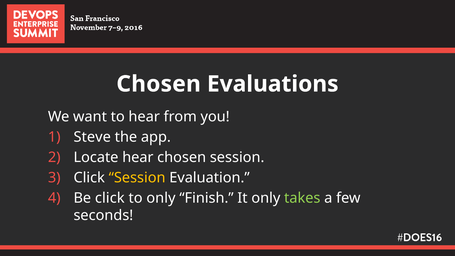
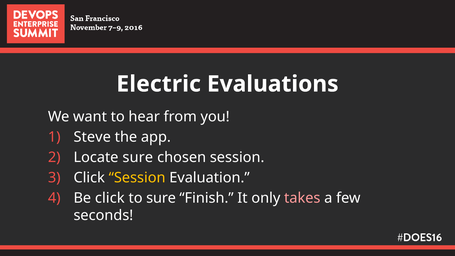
Chosen: Chosen -> Electric (159, 84)
Locate hear: hear -> sure (138, 157)
to only: only -> sure (161, 198)
takes colour: light green -> pink (302, 198)
